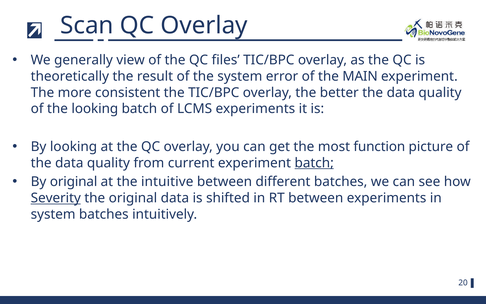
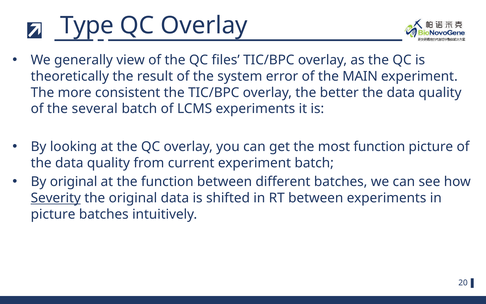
Scan: Scan -> Type (87, 25)
the looking: looking -> several (95, 109)
batch underline: present -> none (314, 163)
the intuitive: intuitive -> function (167, 182)
system: system -> picture (53, 214)
